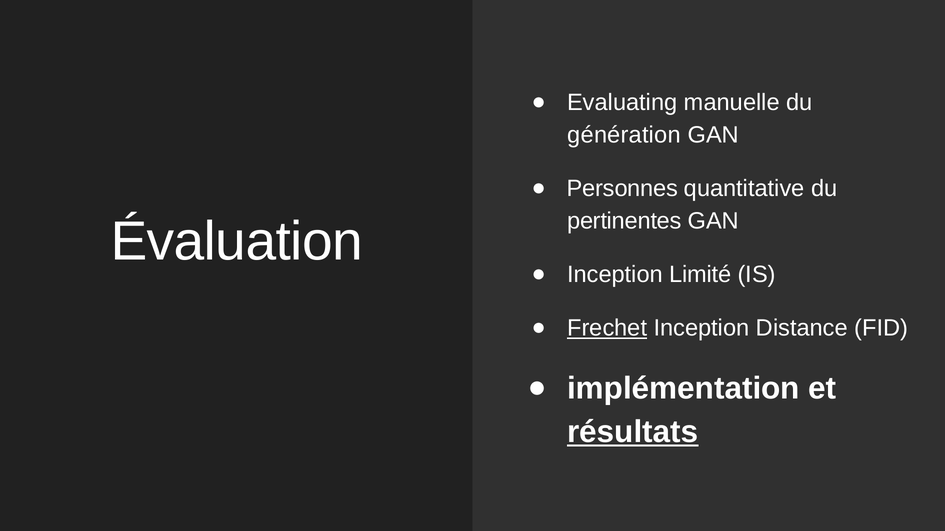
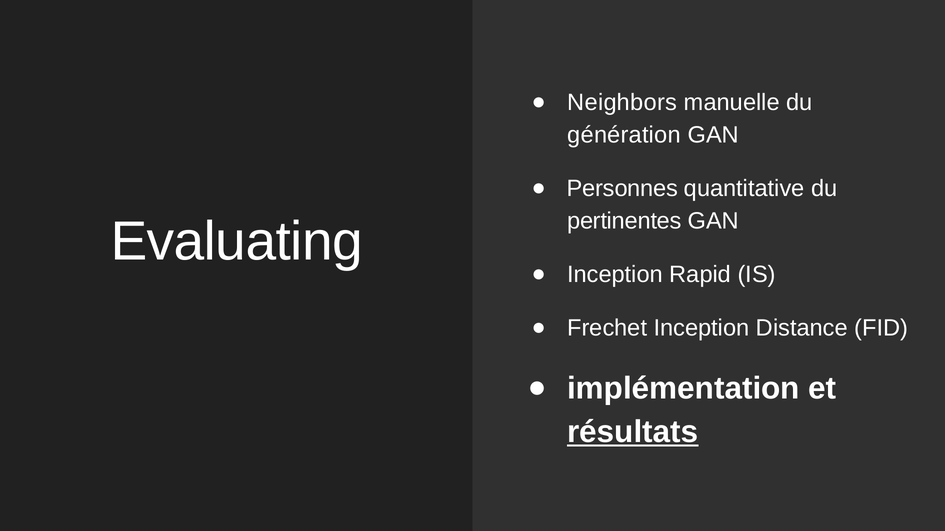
Evaluating: Evaluating -> Neighbors (622, 103)
Évaluation: Évaluation -> Evaluating (237, 242)
Limité: Limité -> Rapid (700, 275)
Frechet underline: present -> none (607, 329)
